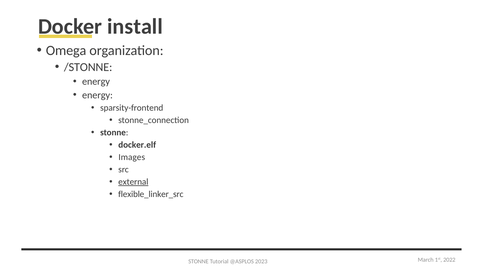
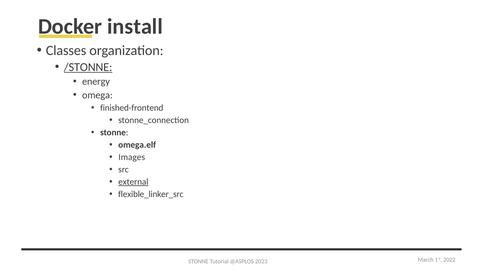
Omega: Omega -> Classes (66, 50)
/STONNE underline: none -> present (88, 67)
energy: energy -> omega (97, 95)
sparsity-frontend: sparsity-frontend -> finished-frontend (132, 108)
docker.elf: docker.elf -> omega.elf (137, 145)
